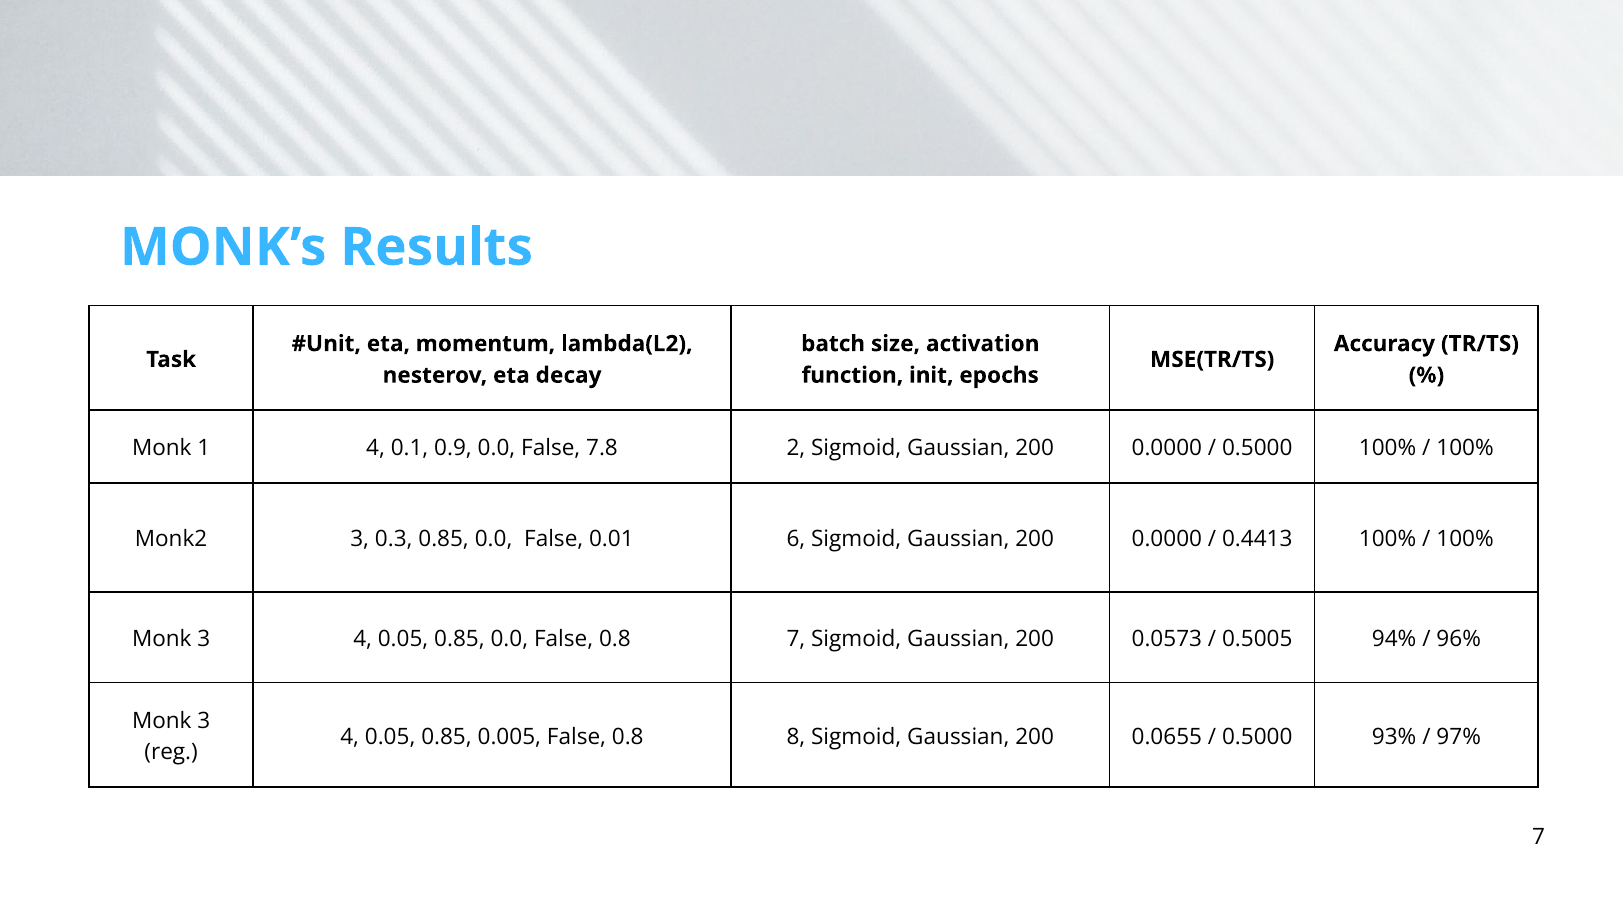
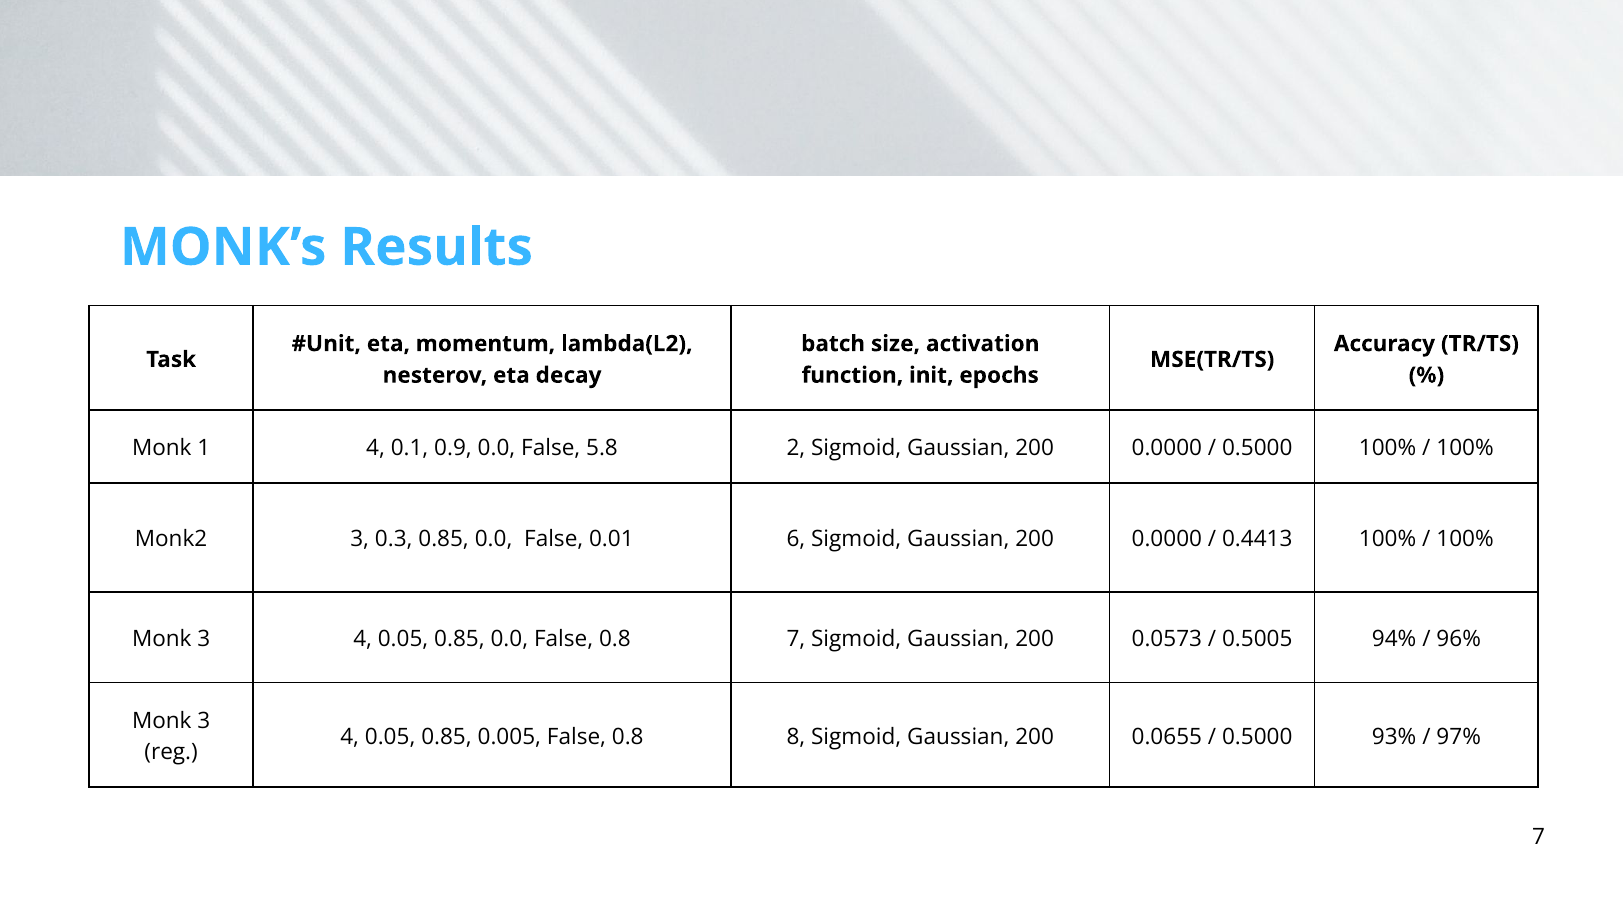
7.8: 7.8 -> 5.8 (602, 448)
